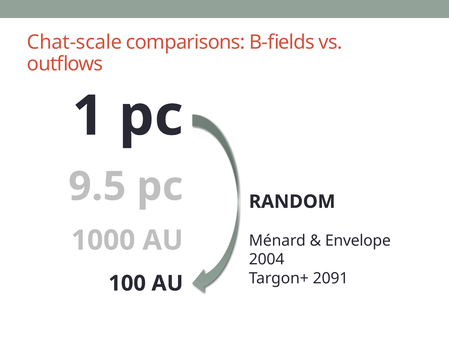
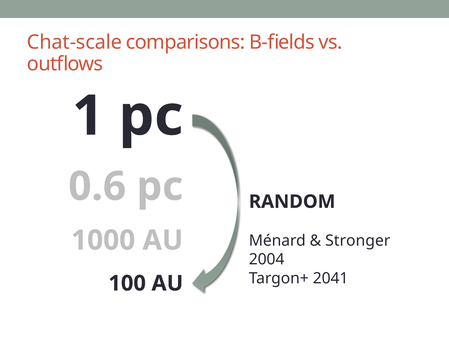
9.5: 9.5 -> 0.6 (97, 186)
Envelope: Envelope -> Stronger (358, 241)
2091: 2091 -> 2041 (331, 278)
